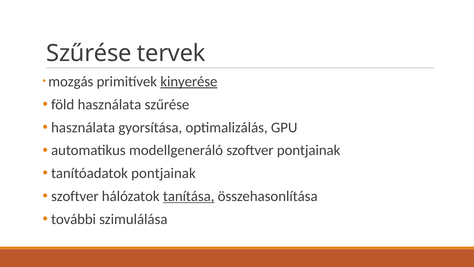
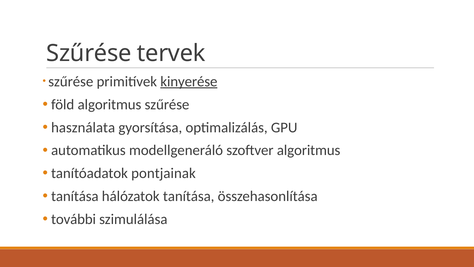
mozgás: mozgás -> szűrése (71, 81)
föld használata: használata -> algoritmus (109, 104)
szoftver pontjainak: pontjainak -> algoritmus (309, 150)
szoftver: szoftver -> tanítása (75, 196)
tanítása underline: present -> none (189, 196)
